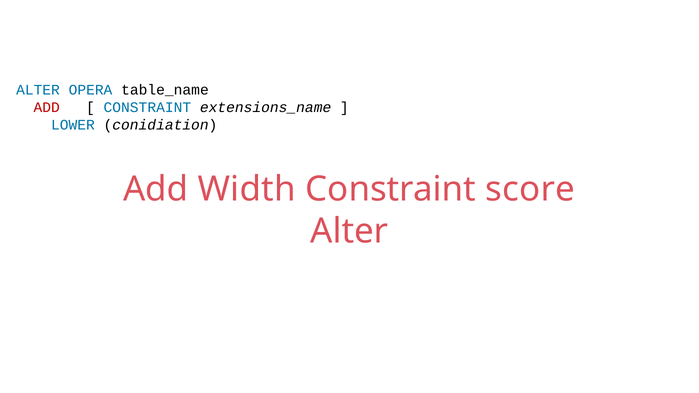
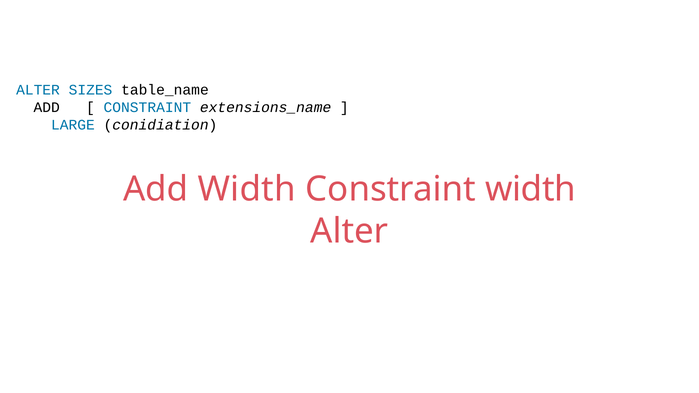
OPERA: OPERA -> SIZES (91, 90)
ADD colour: red -> black (47, 107)
LOWER: LOWER -> LARGE (73, 125)
Constraint score: score -> width (530, 190)
